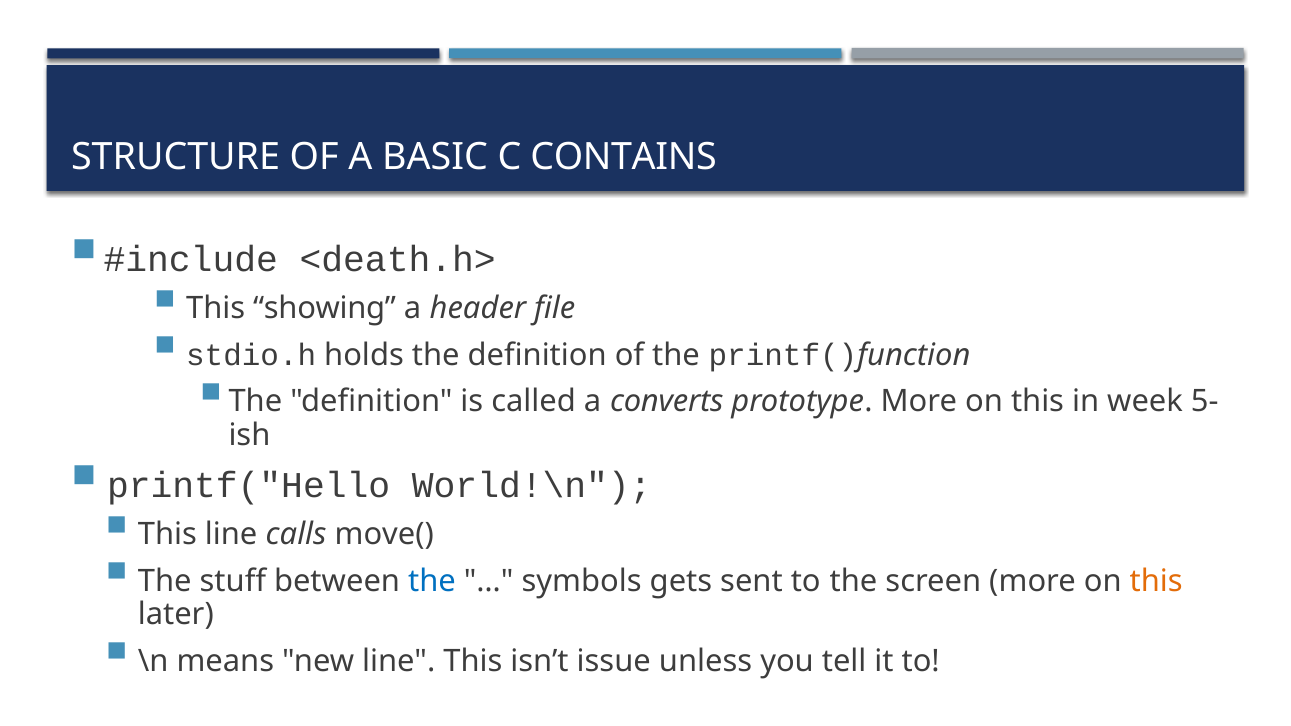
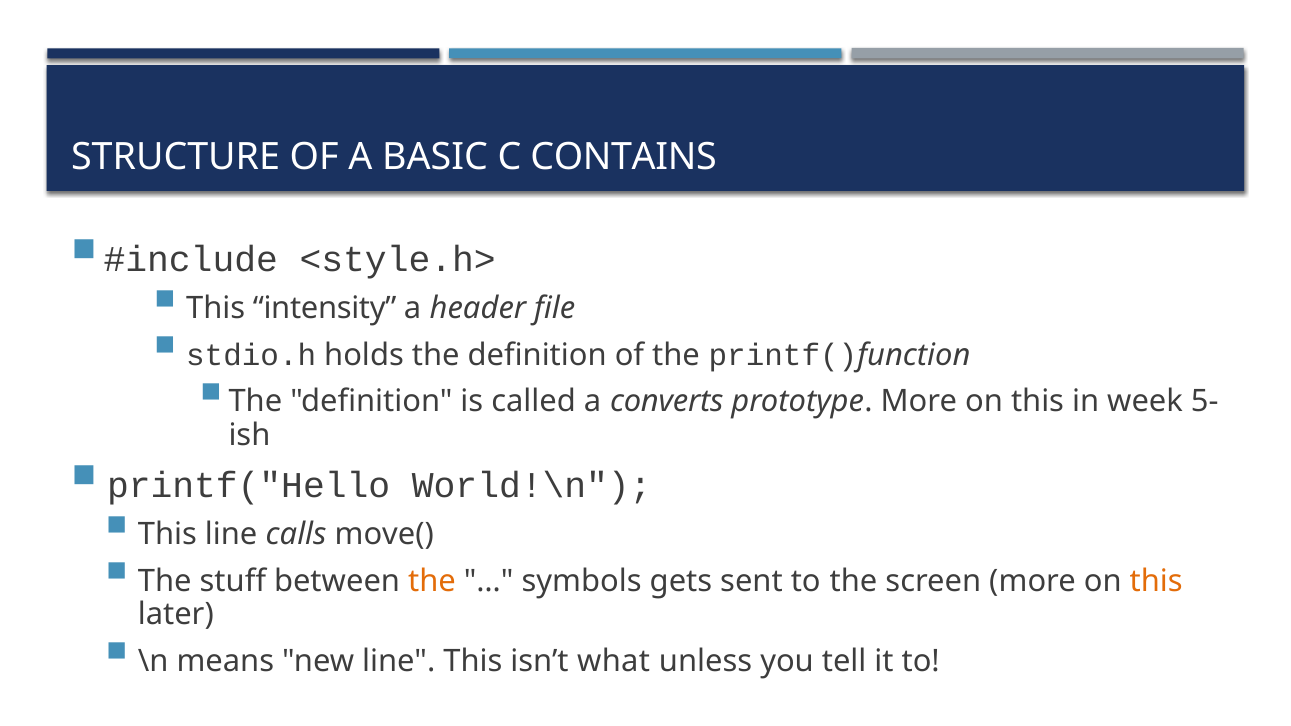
<death.h>: <death.h> -> <style.h> (398, 260)
showing: showing -> intensity (325, 309)
the colour: blue -> orange (432, 581)
issue: issue -> what (614, 661)
